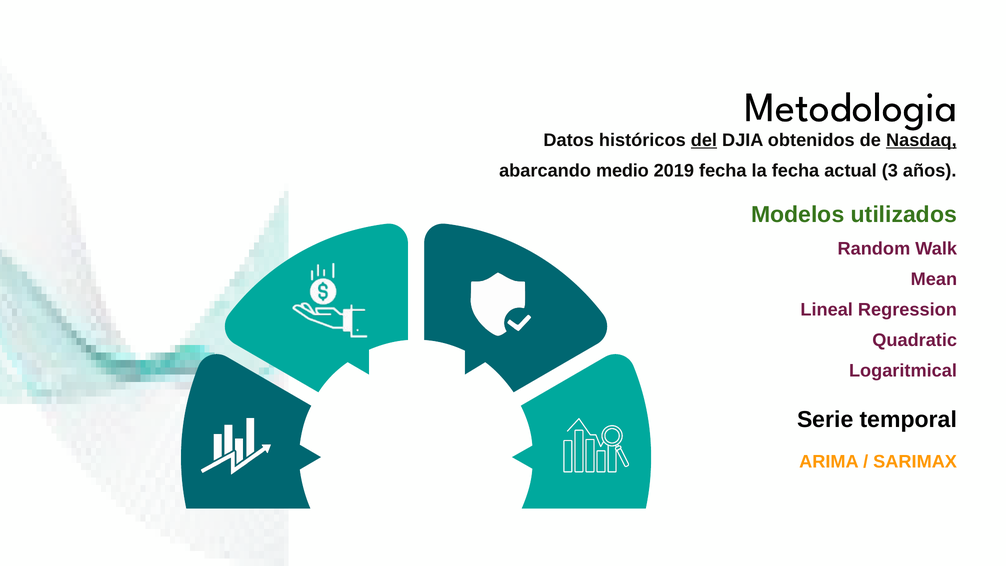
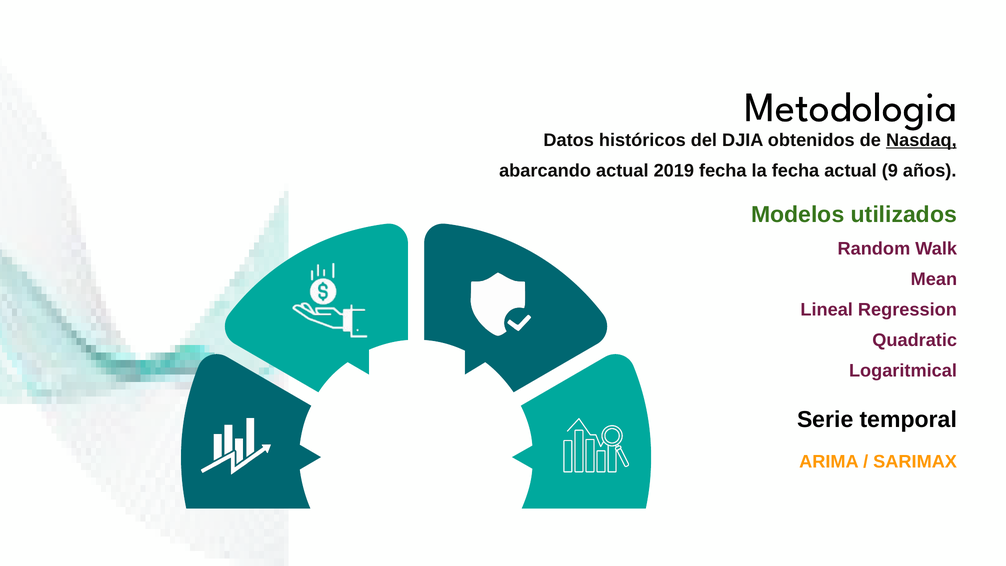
del underline: present -> none (704, 140)
abarcando medio: medio -> actual (622, 171)
3: 3 -> 9 (890, 171)
